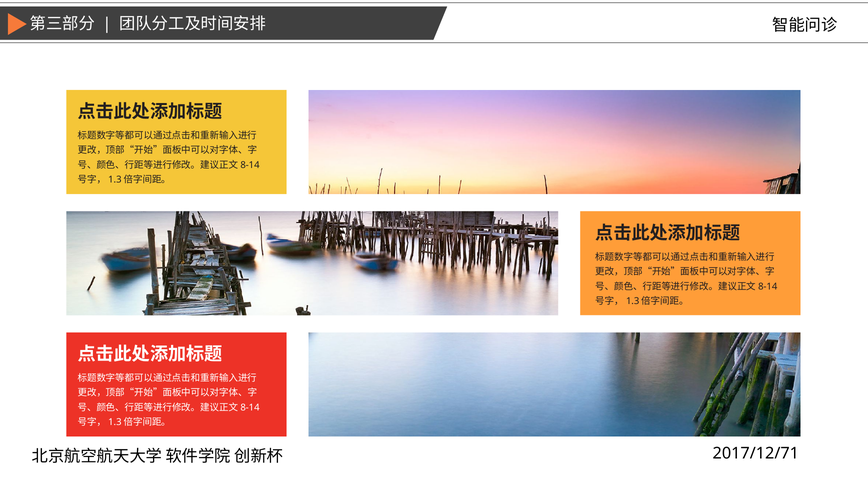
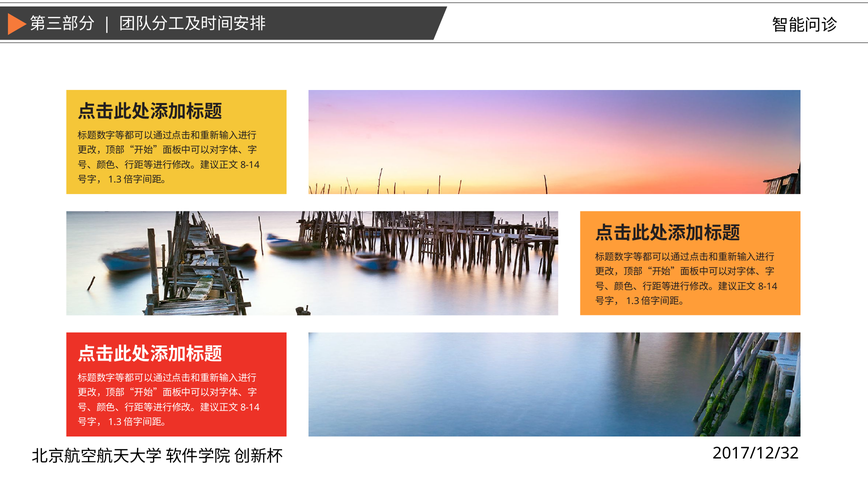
2017/12/71: 2017/12/71 -> 2017/12/32 (756, 454)
